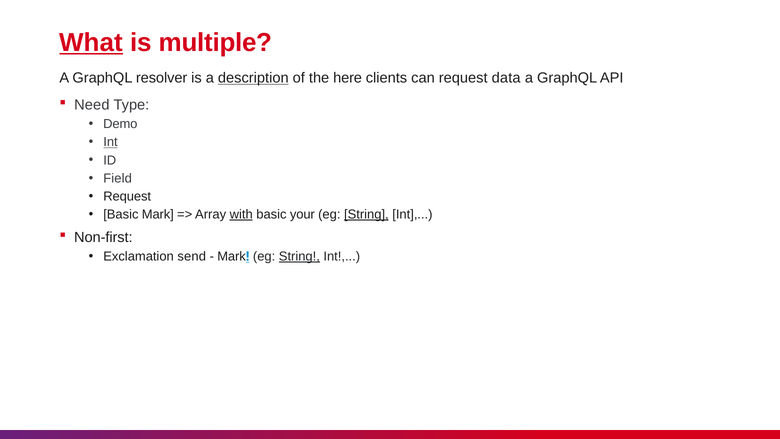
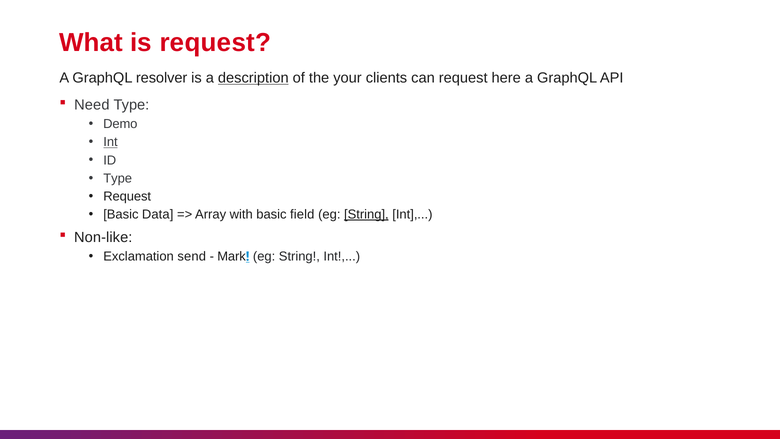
What underline: present -> none (91, 43)
is multiple: multiple -> request (215, 43)
here: here -> your (347, 78)
data: data -> here (506, 78)
Field: Field -> Type (118, 178)
Basic Mark: Mark -> Data (158, 214)
with underline: present -> none (241, 214)
your: your -> field (302, 214)
Non-first: Non-first -> Non-like (103, 237)
String underline: present -> none (299, 256)
